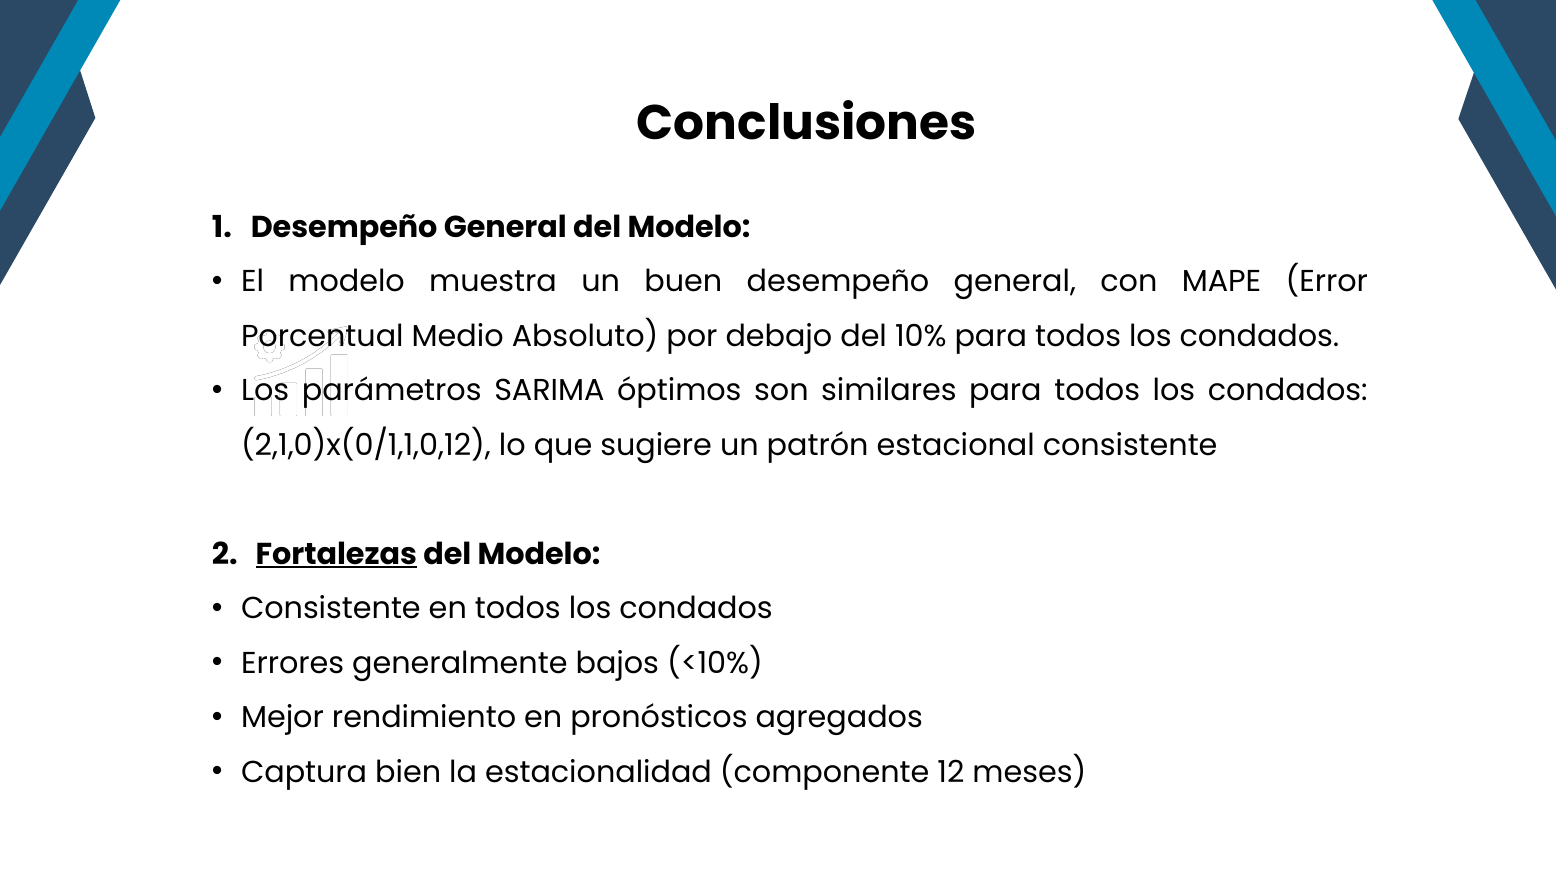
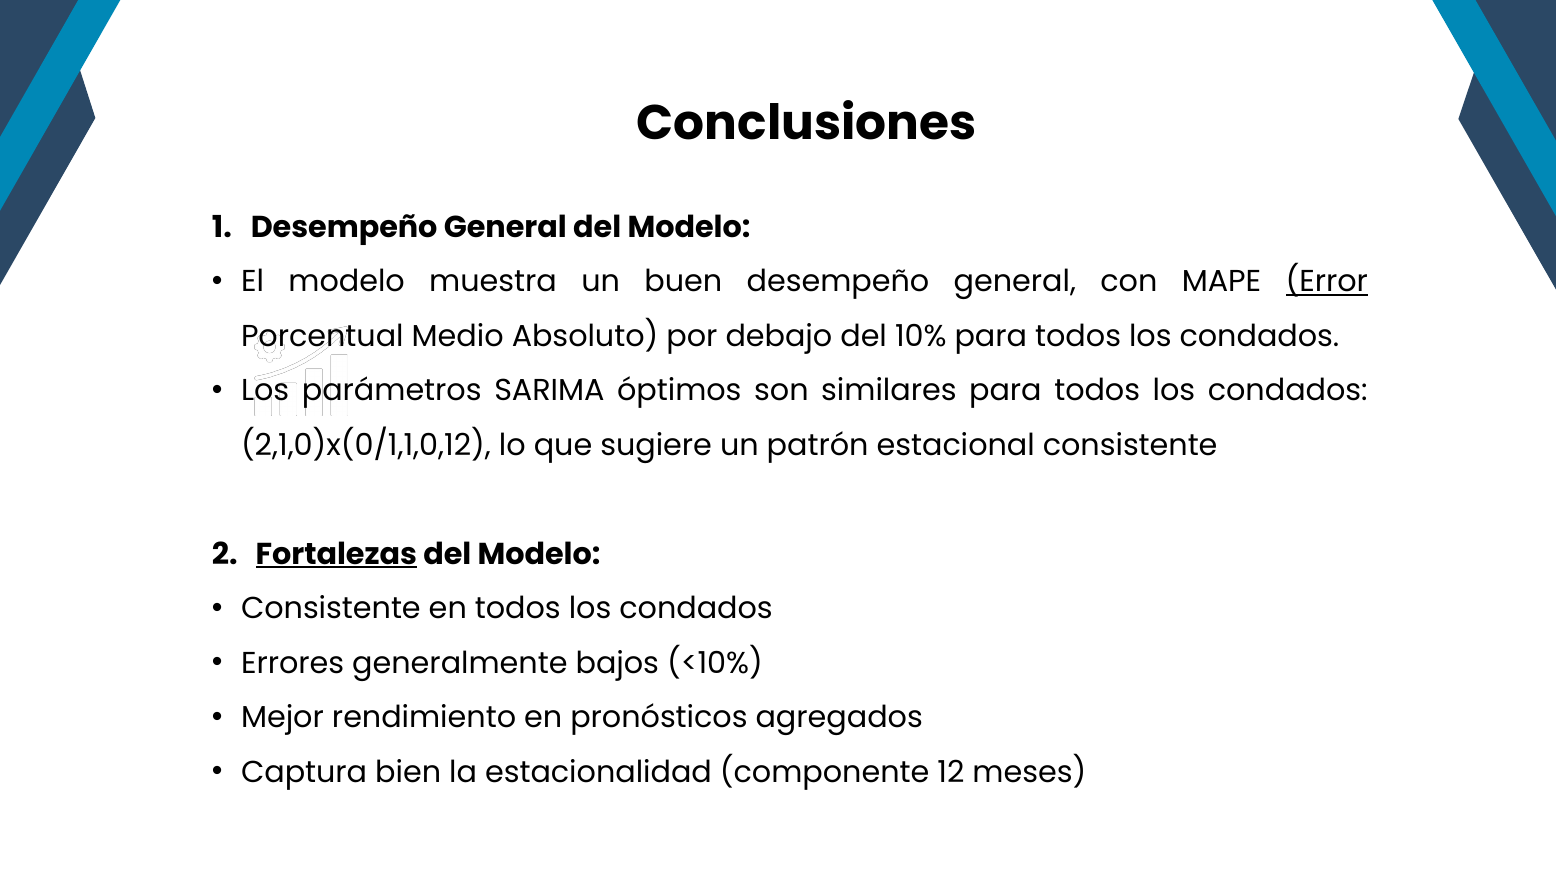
Error underline: none -> present (1327, 282)
